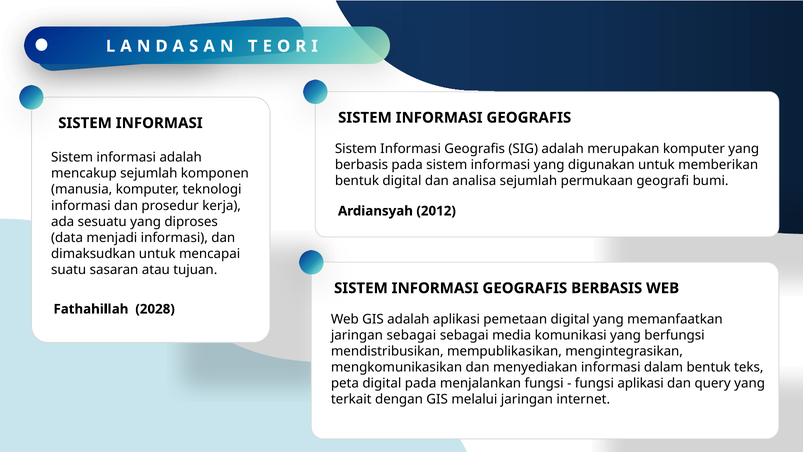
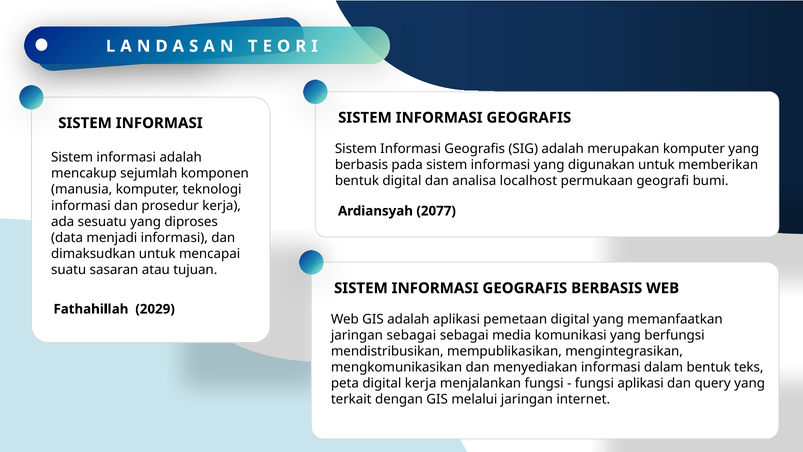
analisa sejumlah: sejumlah -> localhost (528, 181)
2012: 2012 -> 2077 (436, 211)
2028: 2028 -> 2029 (155, 309)
digital pada: pada -> kerja (421, 383)
